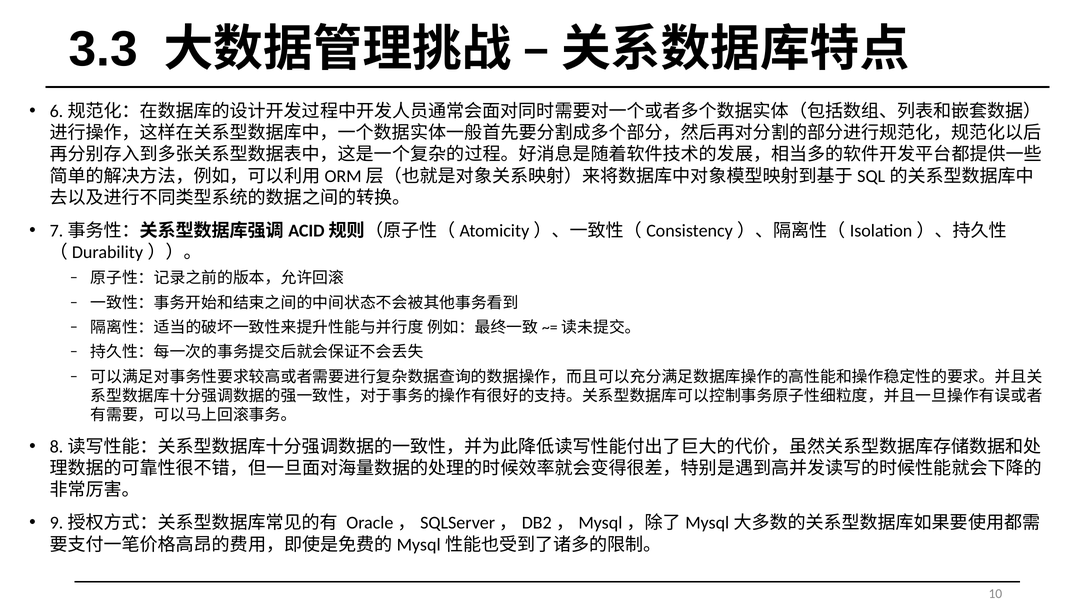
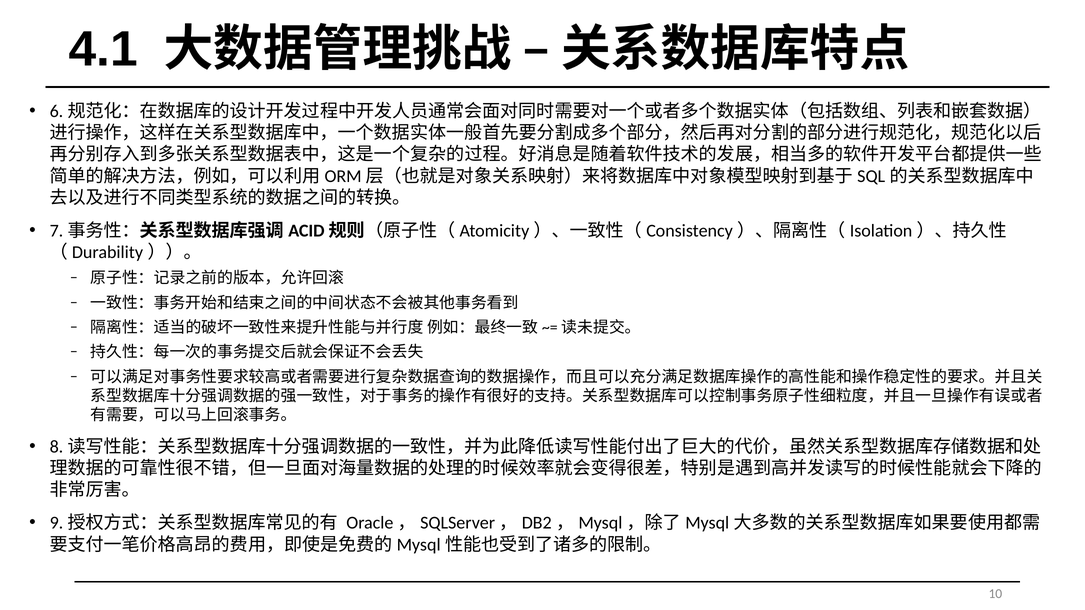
3.3: 3.3 -> 4.1 (103, 49)
